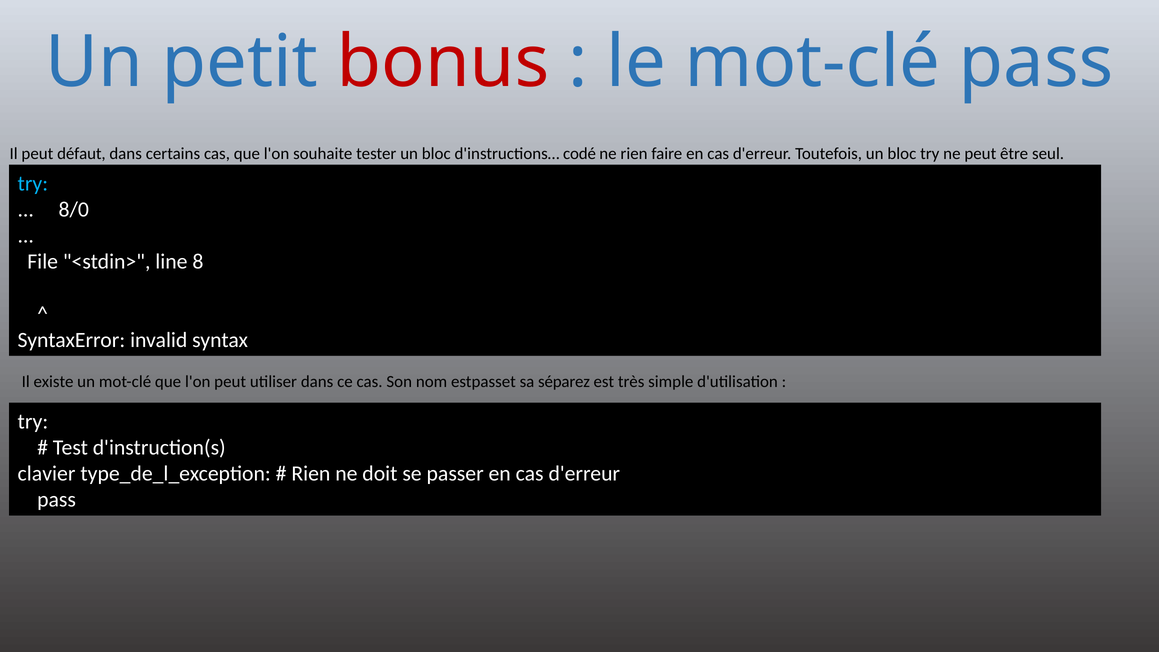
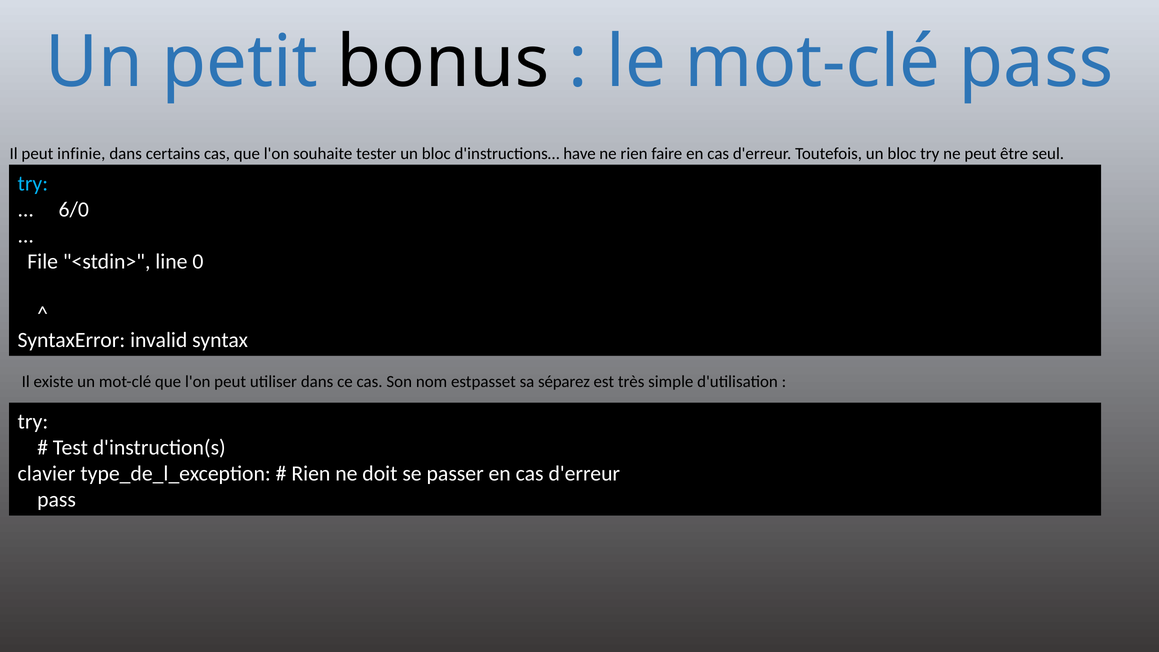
bonus colour: red -> black (443, 63)
défaut: défaut -> infinie (81, 154)
codé: codé -> have (580, 154)
8/0: 8/0 -> 6/0 (74, 210)
8: 8 -> 0 (198, 262)
